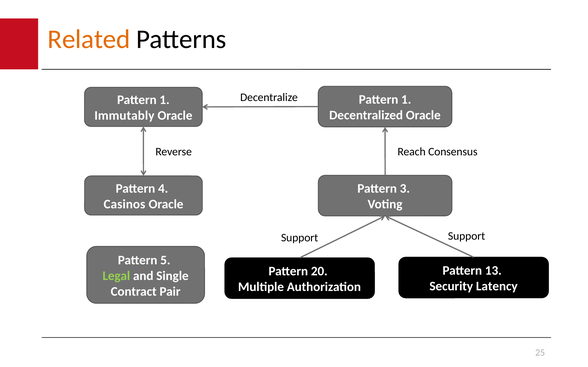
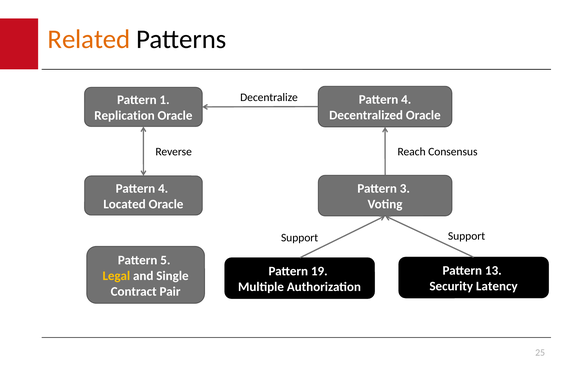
1: 1 -> 4 (406, 100)
Immutably: Immutably -> Replication (124, 116)
Casinos: Casinos -> Located (125, 205)
20: 20 -> 19 (319, 272)
Legal colour: light green -> yellow (116, 276)
